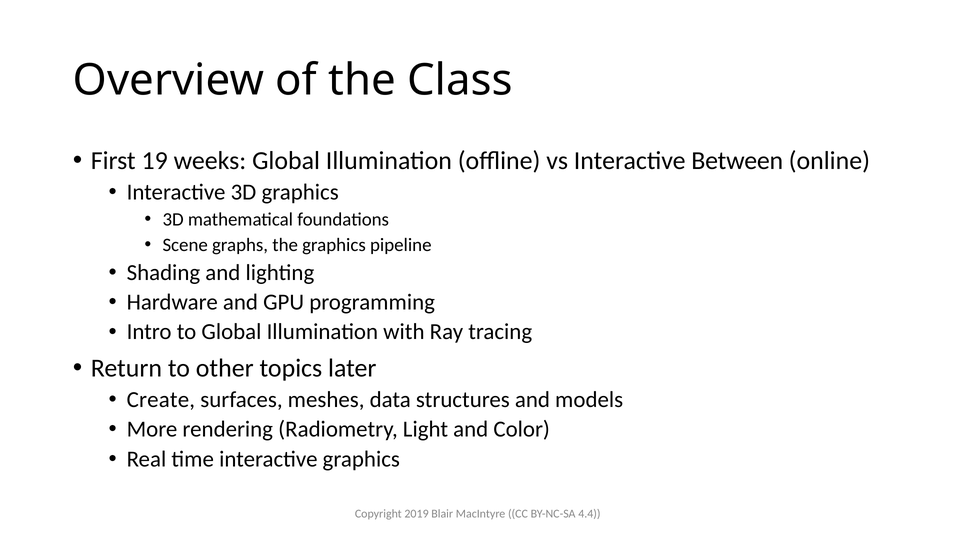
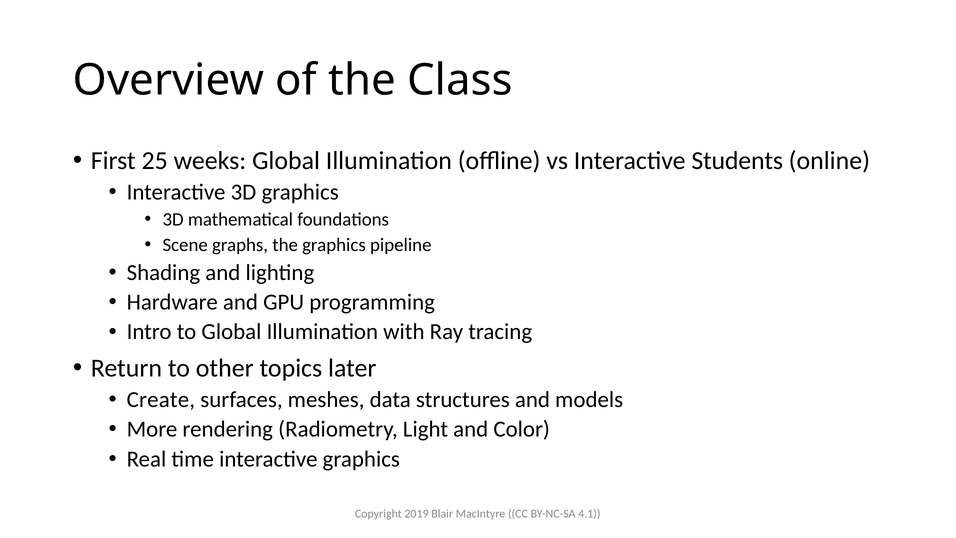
19: 19 -> 25 (155, 161)
Between: Between -> Students (737, 161)
4.4: 4.4 -> 4.1 (589, 513)
